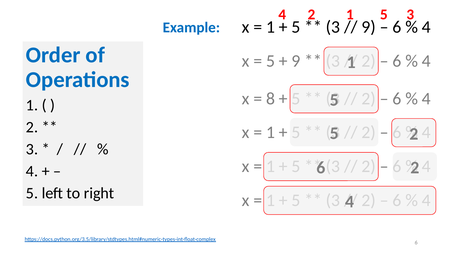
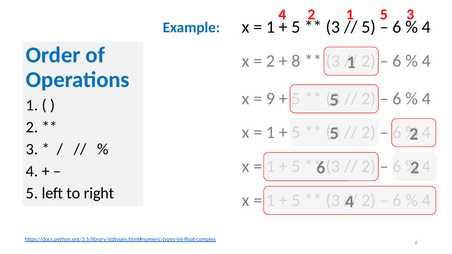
9: 9 -> 5 (369, 27)
5: 5 -> 2 (271, 61)
9: 9 -> 8 (296, 61)
8: 8 -> 9 (271, 99)
